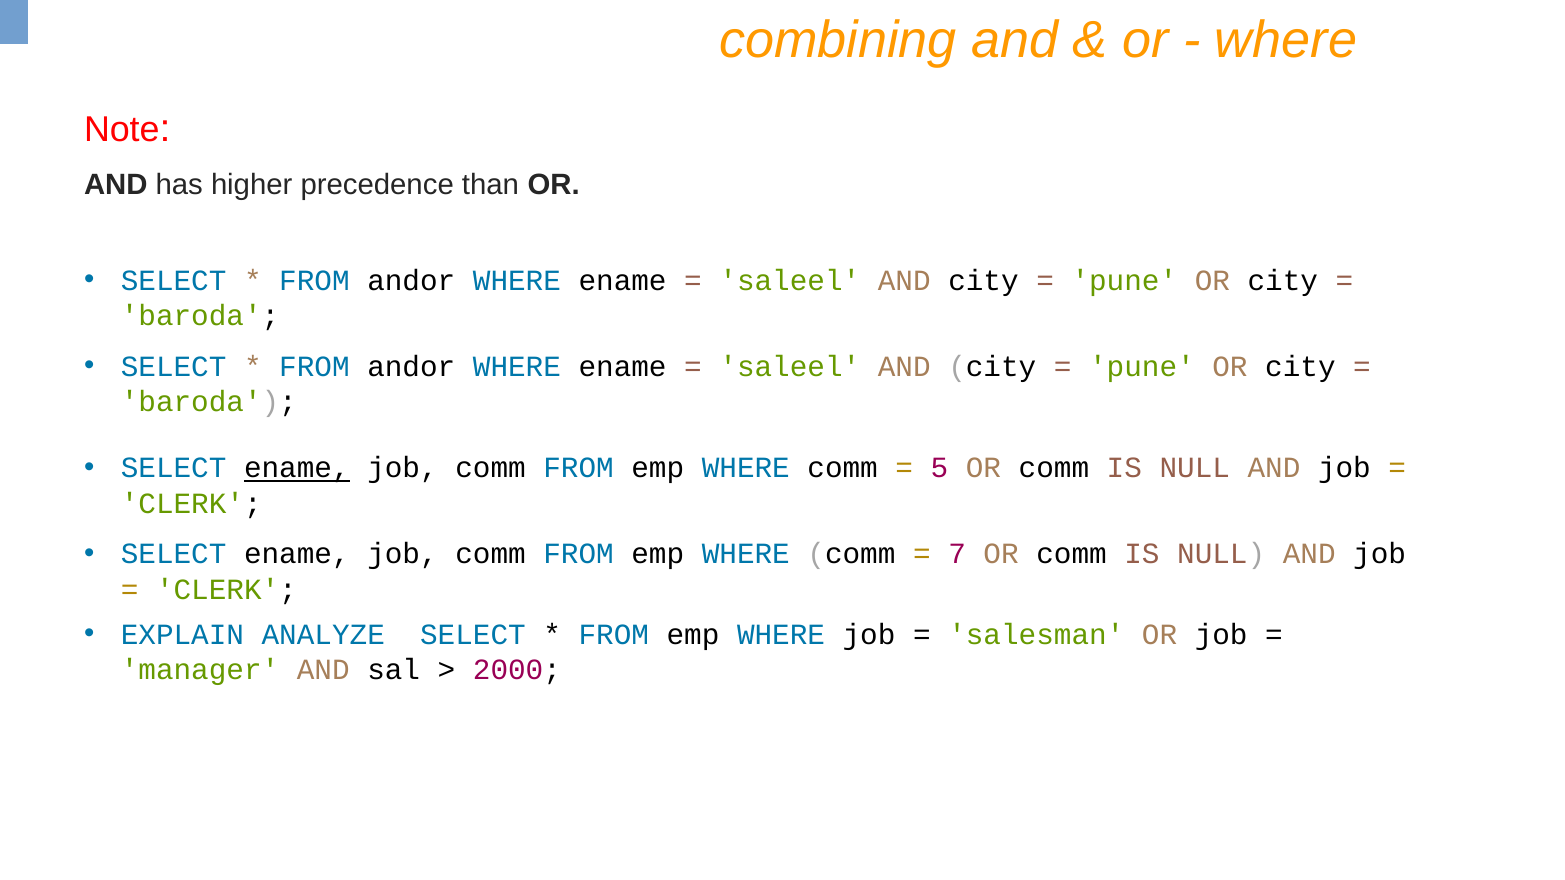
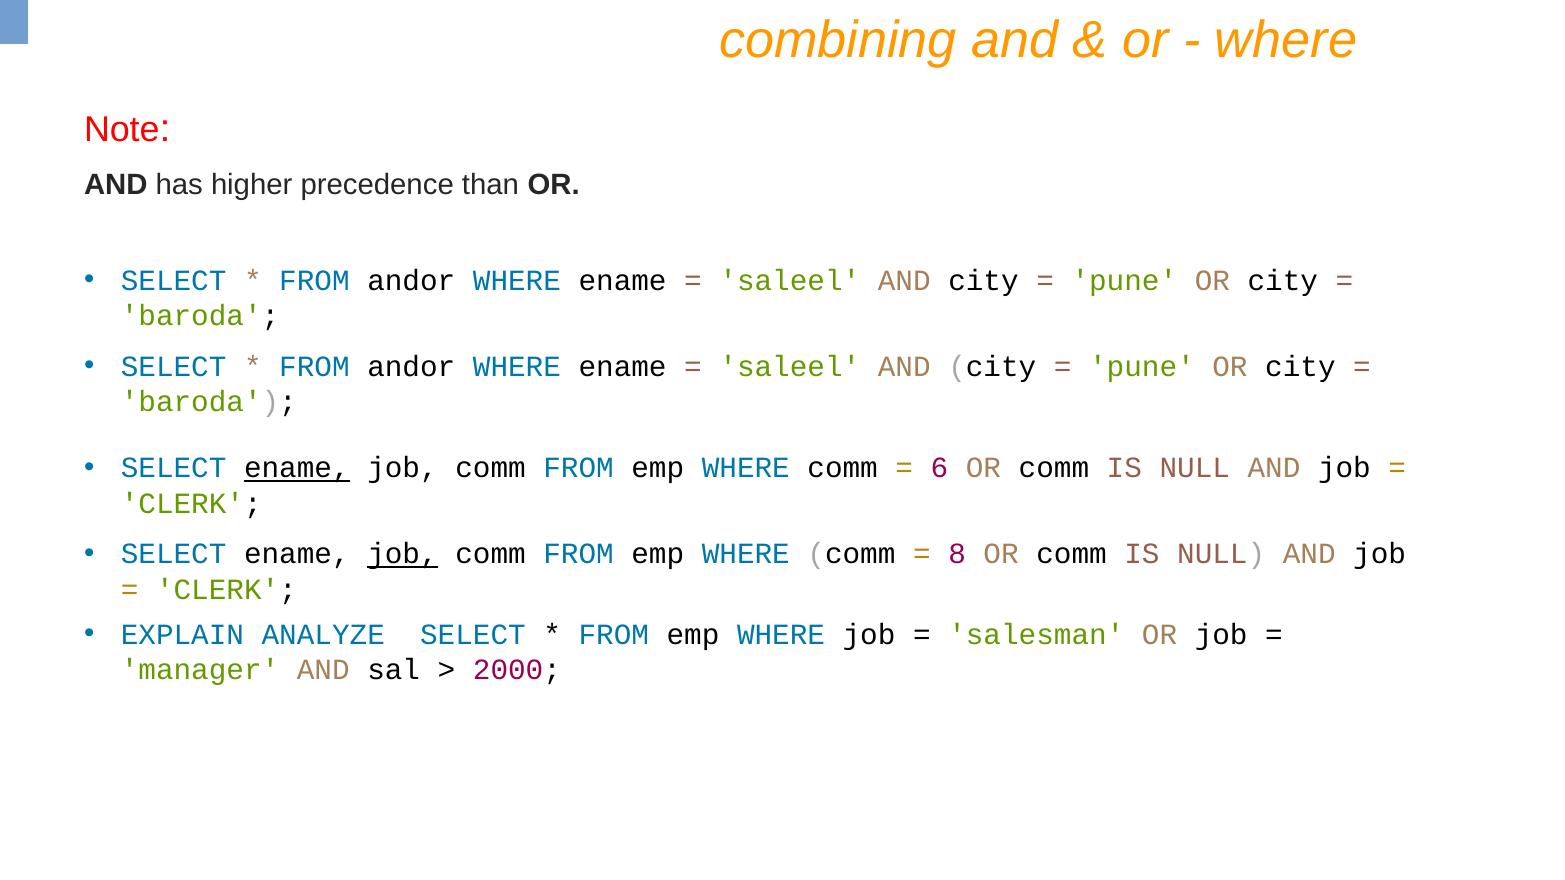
5: 5 -> 6 (939, 468)
job underline: none -> present (402, 554)
7: 7 -> 8 (957, 554)
